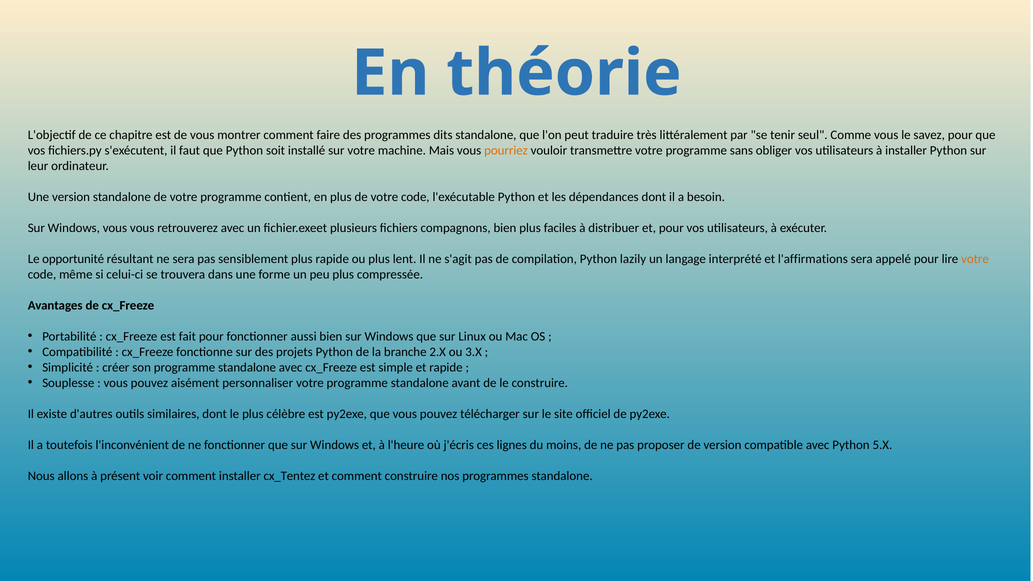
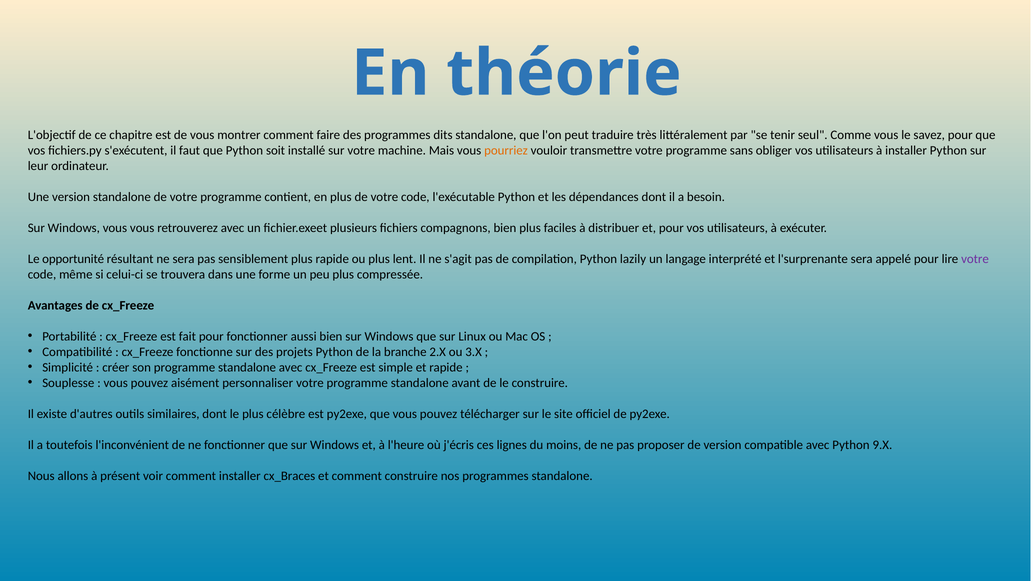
l'affirmations: l'affirmations -> l'surprenante (813, 259)
votre colour: orange -> purple (975, 259)
5.X: 5.X -> 9.X (882, 445)
cx_Tentez: cx_Tentez -> cx_Braces (289, 476)
